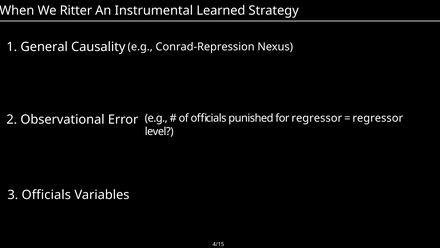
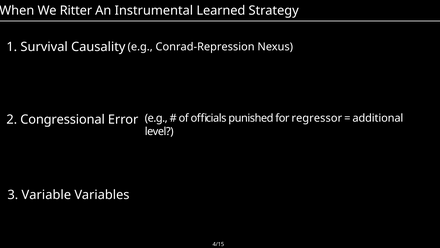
General: General -> Survival (44, 47)
regressor: regressor -> additional (378, 118)
Observational: Observational -> Congressional (63, 119)
3 Officials: Officials -> Variable (46, 194)
